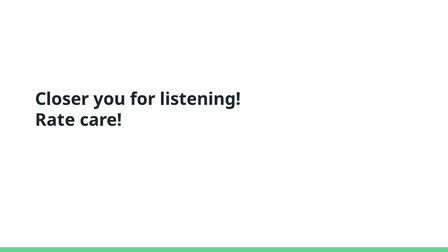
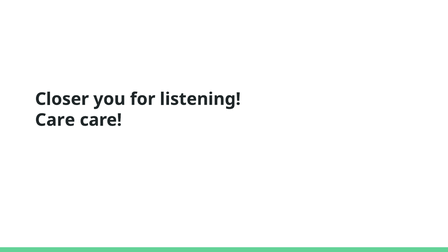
Rate: Rate -> Care (55, 120)
